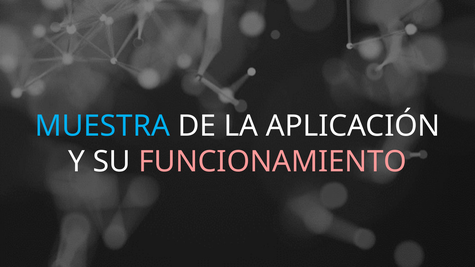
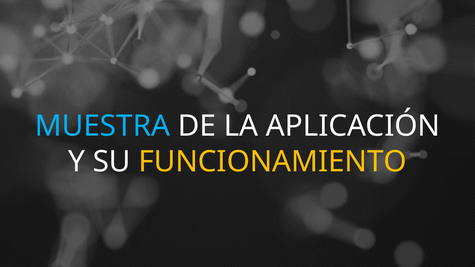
FUNCIONAMIENTO colour: pink -> yellow (273, 162)
